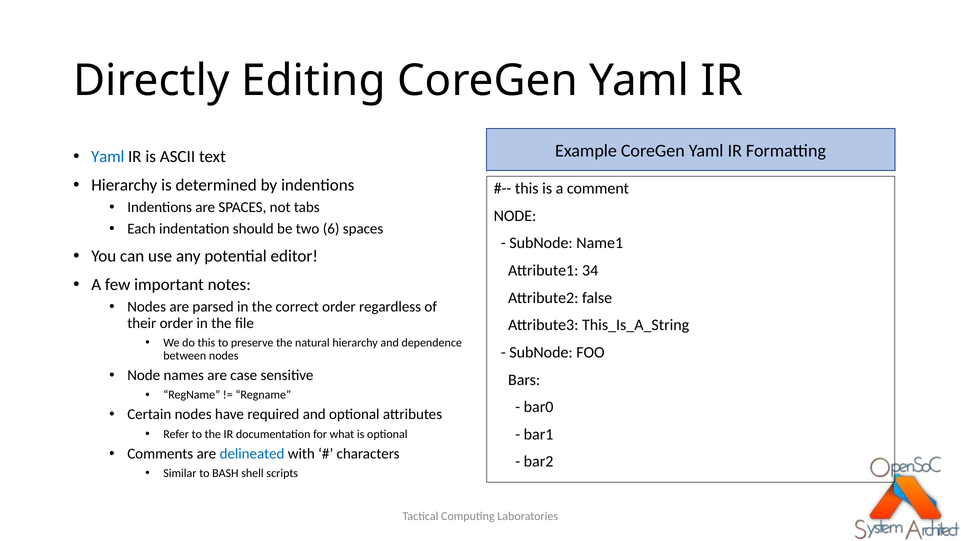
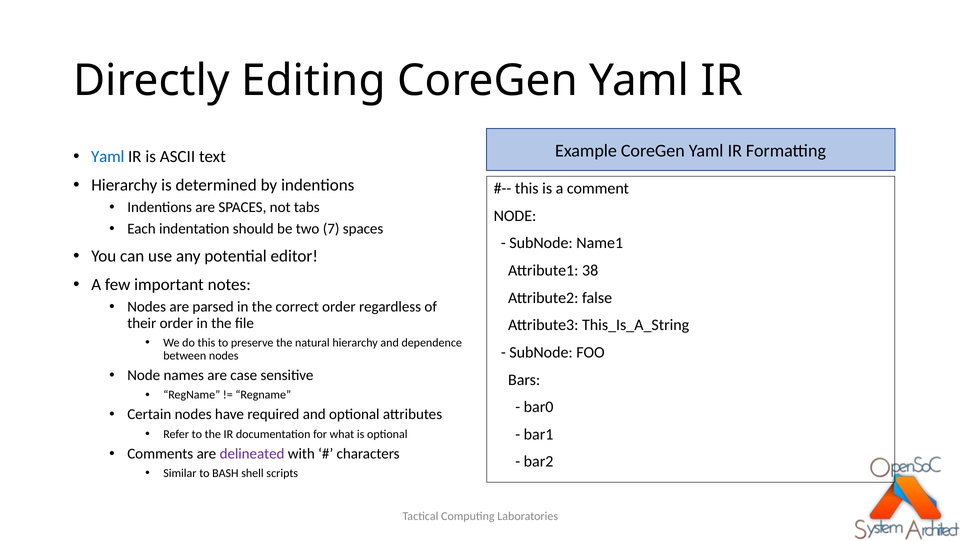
6: 6 -> 7 (331, 229)
34: 34 -> 38 (590, 270)
delineated colour: blue -> purple (252, 453)
